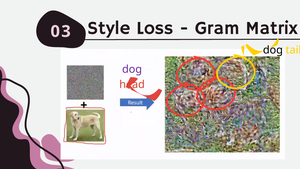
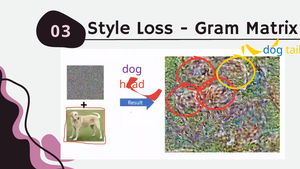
dog colour: black -> blue (273, 50)
